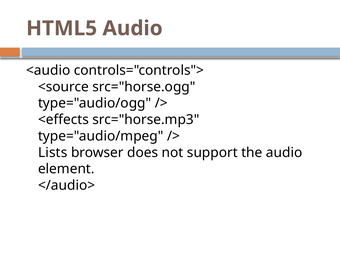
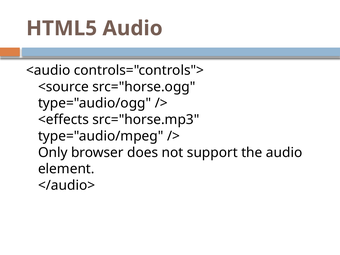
Lists: Lists -> Only (53, 153)
